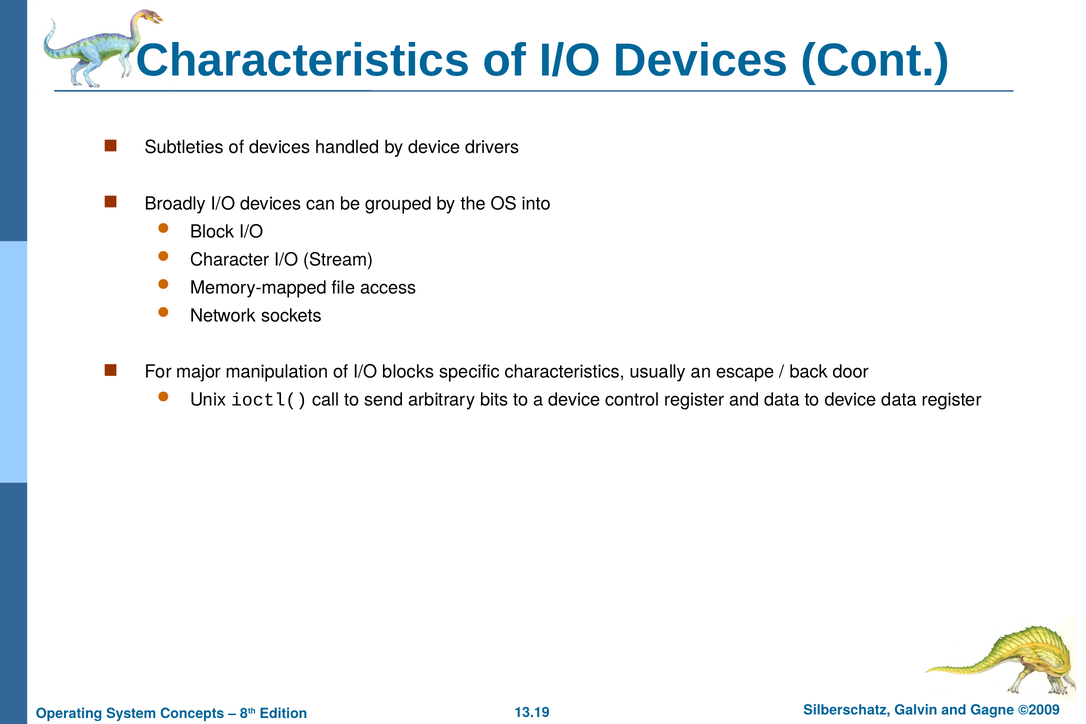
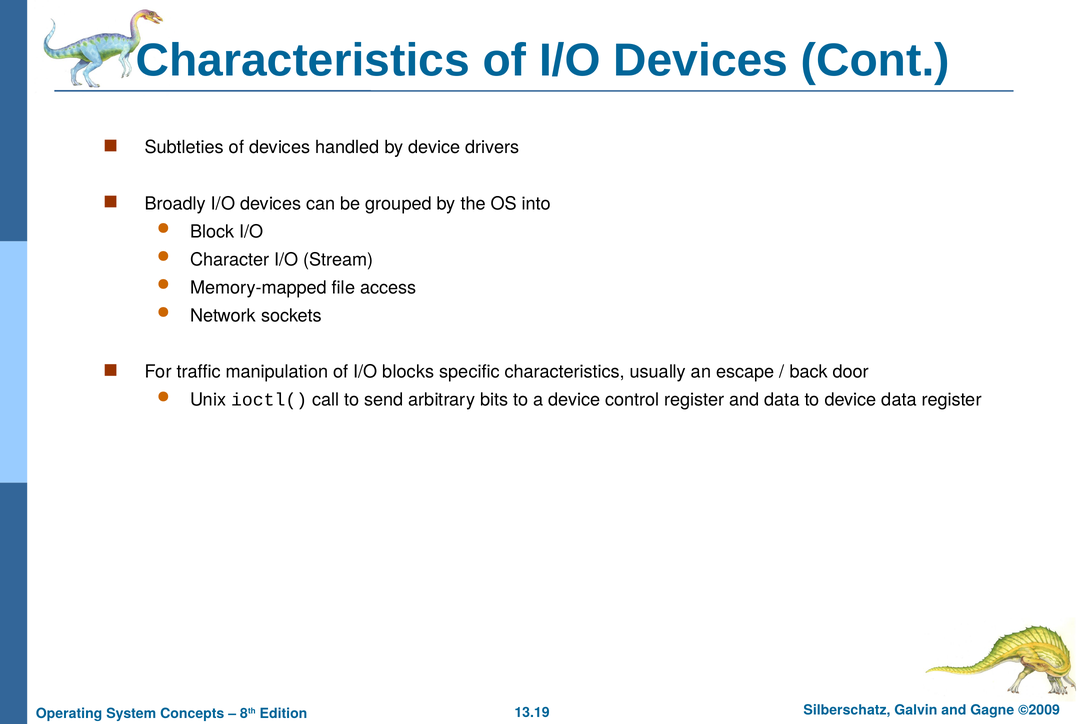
major: major -> traffic (199, 372)
